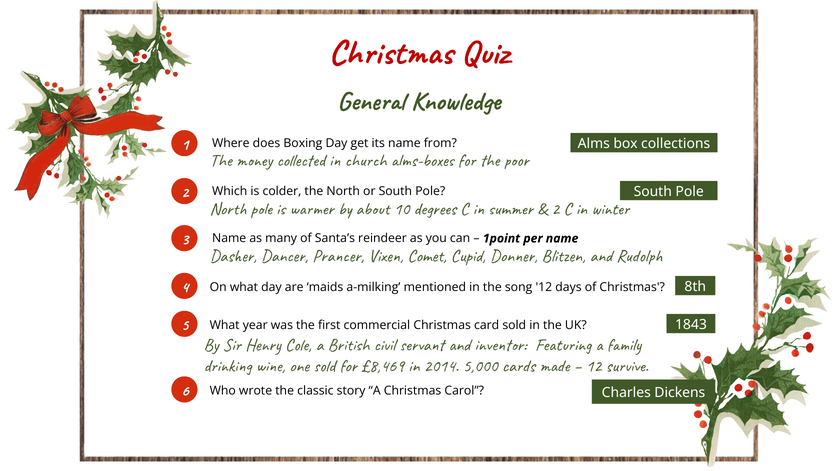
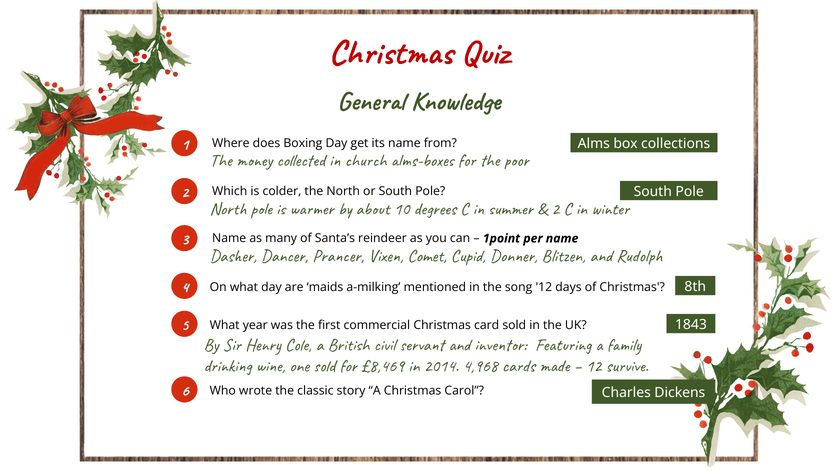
5,000: 5,000 -> 4,968 (480, 366)
